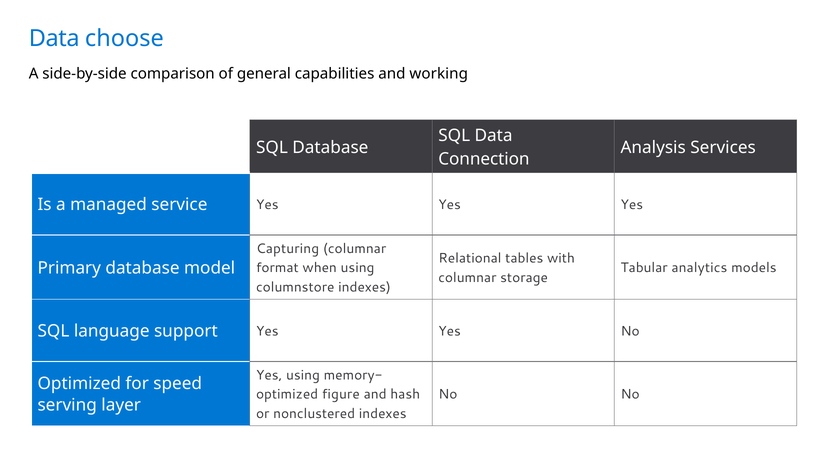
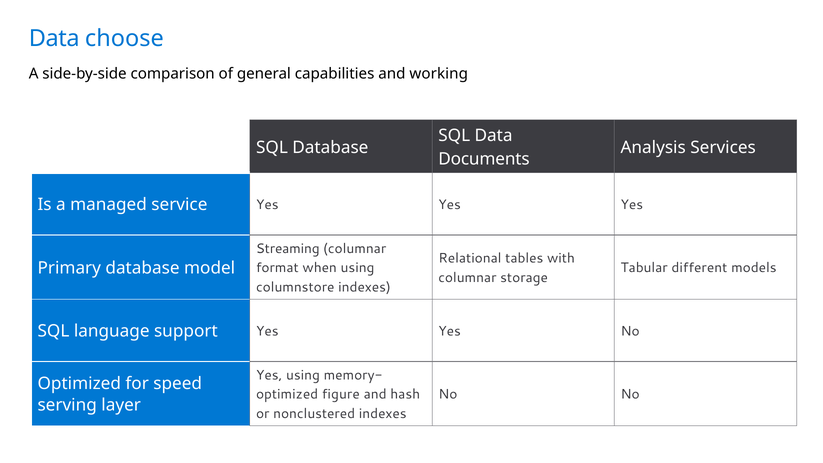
Connection: Connection -> Documents (484, 159)
Capturing: Capturing -> Streaming (288, 249)
analytics: analytics -> different (699, 268)
